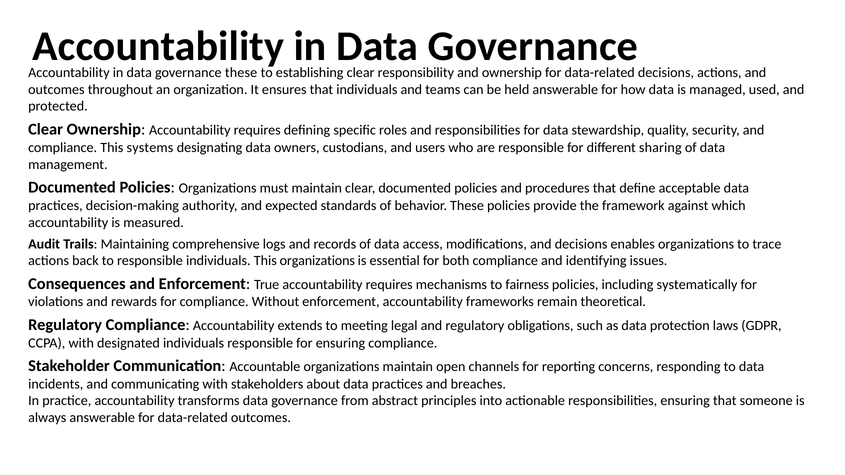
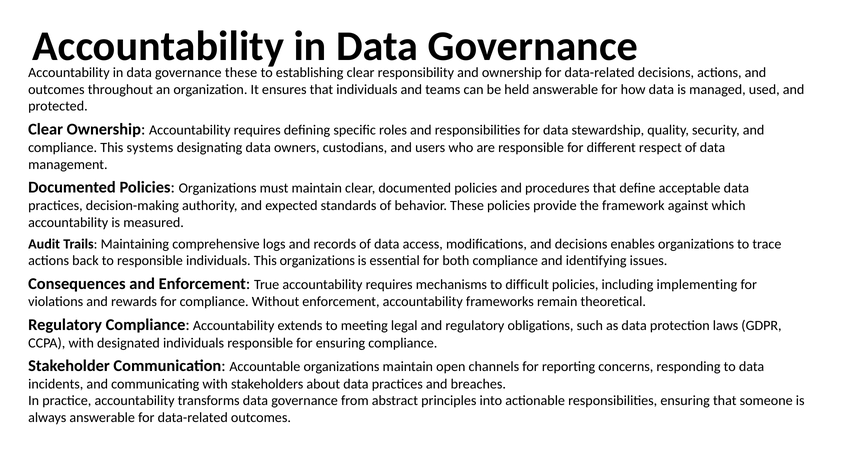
sharing: sharing -> respect (660, 148)
fairness: fairness -> difficult (527, 285)
systematically: systematically -> implementing (697, 285)
